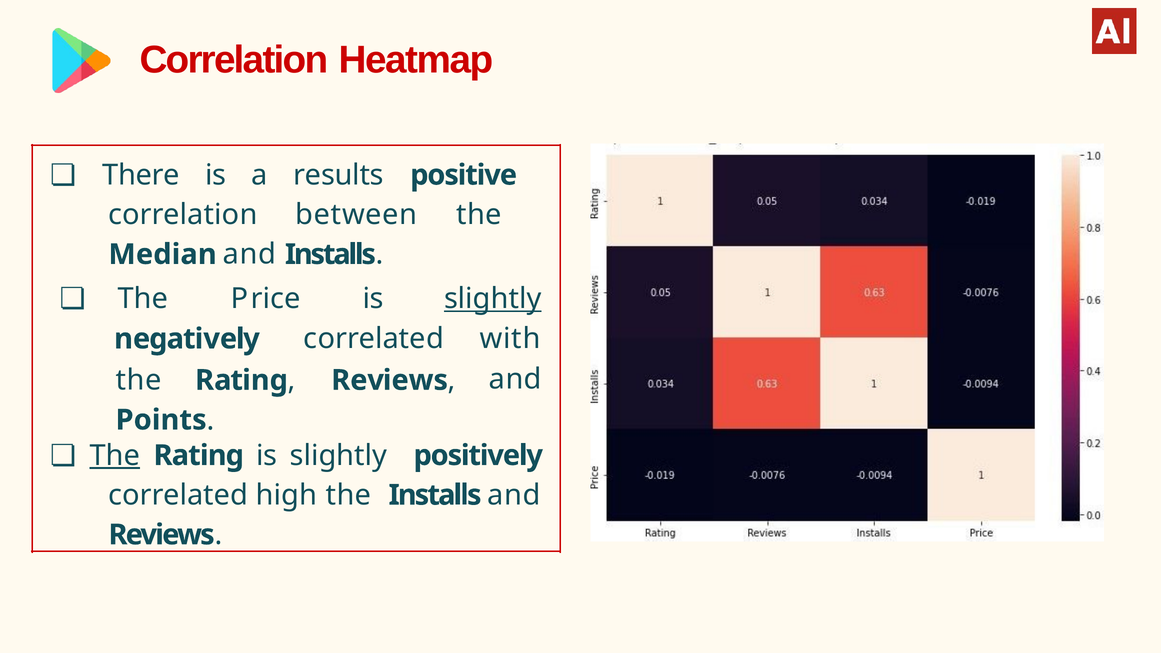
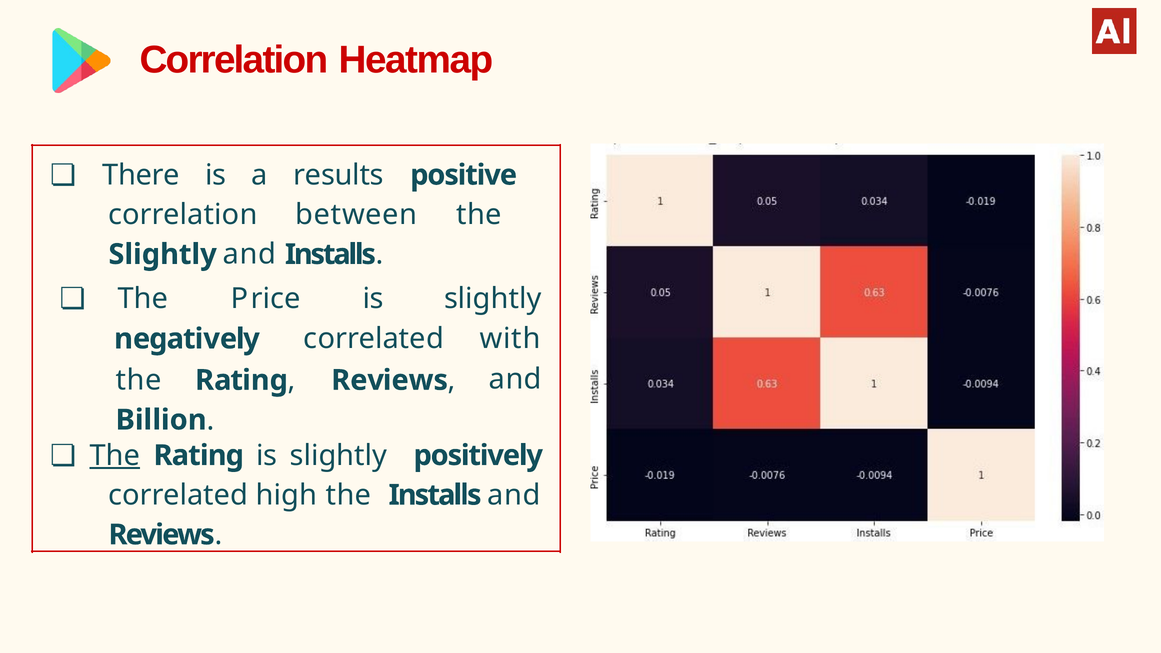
Median: Median -> Slightly (163, 254)
slightly underline: present -> none (493, 299)
Points: Points -> Billion (161, 420)
